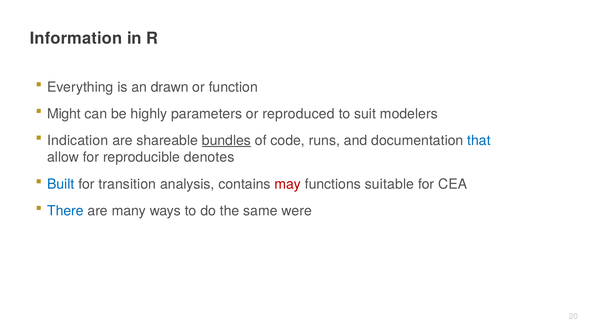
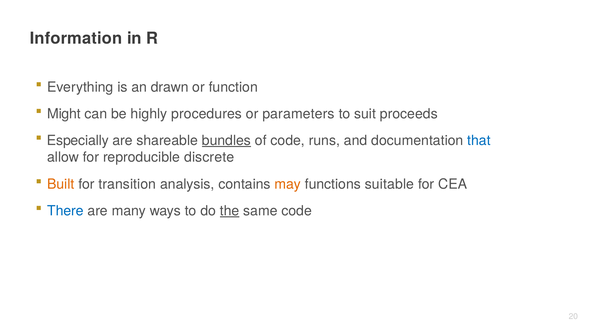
parameters: parameters -> procedures (207, 114)
reproduced: reproduced -> parameters (298, 114)
modelers: modelers -> proceeds (409, 114)
Indication: Indication -> Especially (78, 141)
denotes: denotes -> discrete (209, 157)
Built colour: blue -> orange (61, 184)
may colour: red -> orange (288, 184)
the underline: none -> present (230, 211)
same were: were -> code (297, 211)
